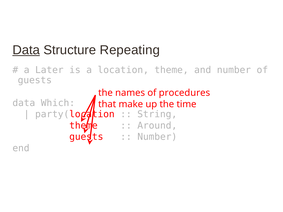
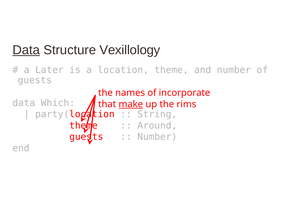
Repeating: Repeating -> Vexillology (130, 50)
procedures: procedures -> incorporate (185, 93)
make underline: none -> present (131, 104)
time: time -> rims (186, 104)
